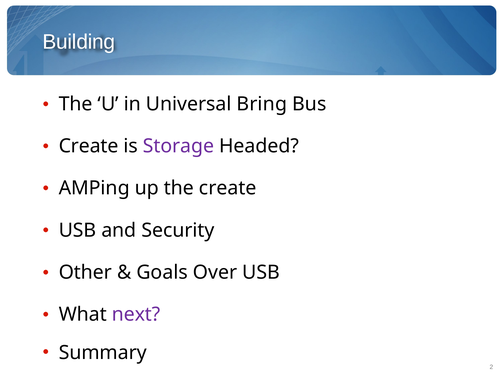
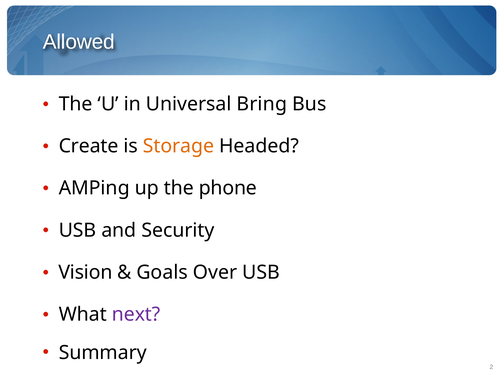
Building: Building -> Allowed (79, 42)
Storage colour: purple -> orange (179, 146)
the create: create -> phone (228, 188)
Other: Other -> Vision (85, 272)
